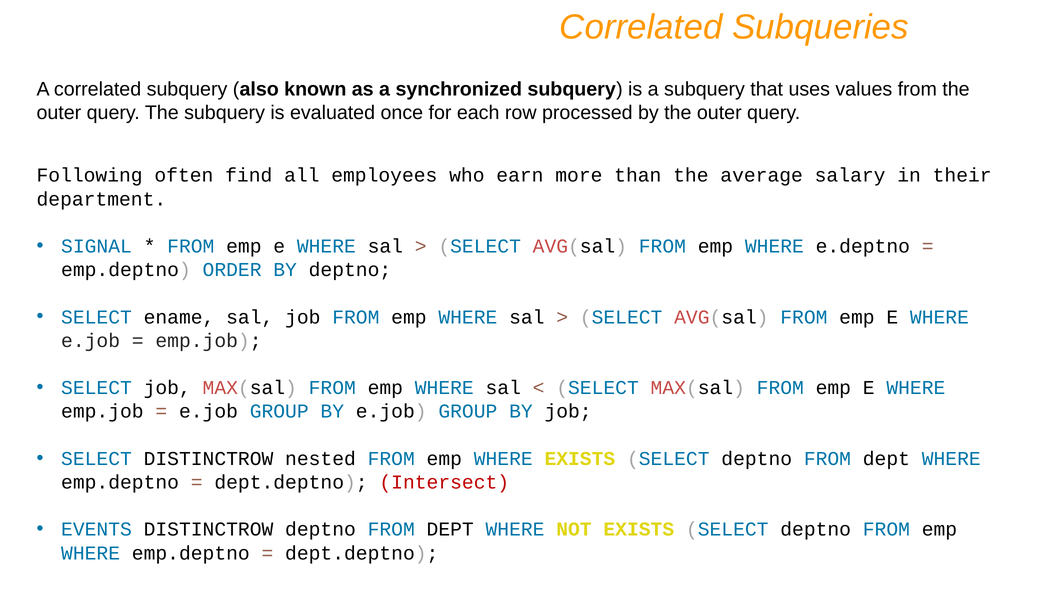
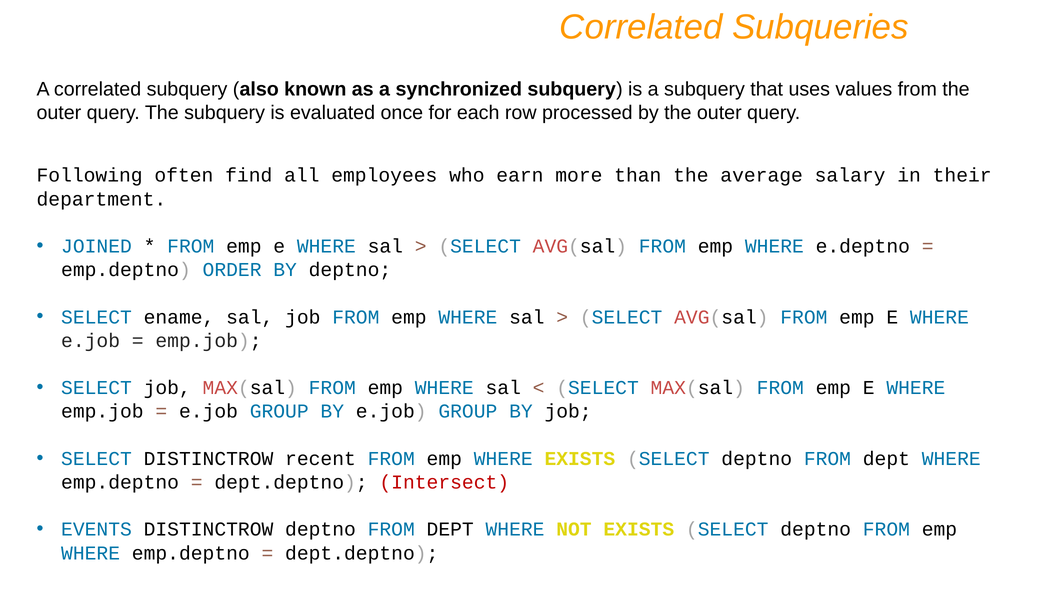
SIGNAL: SIGNAL -> JOINED (96, 246)
nested: nested -> recent (320, 458)
